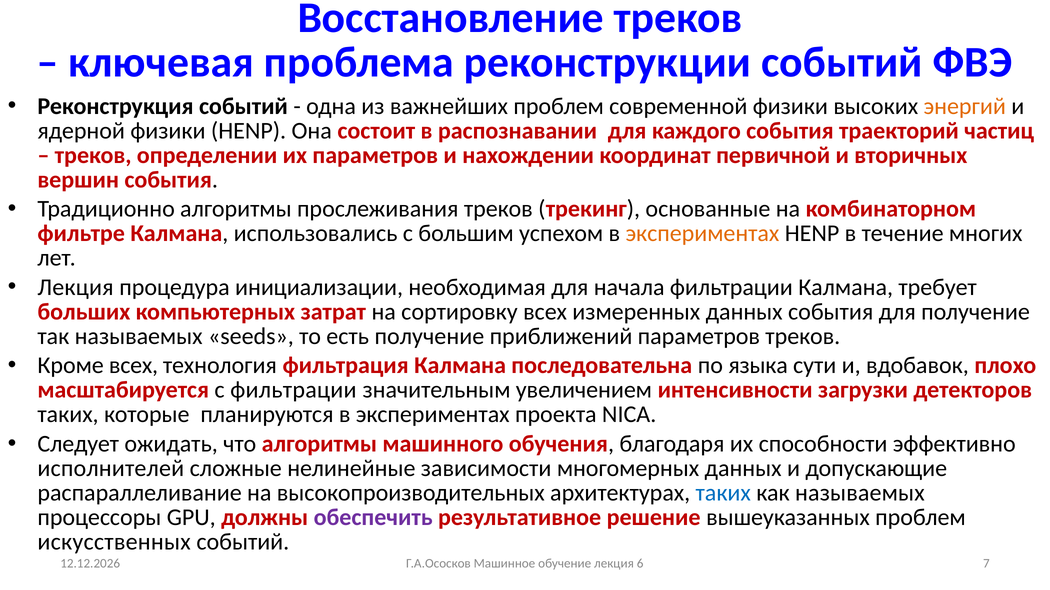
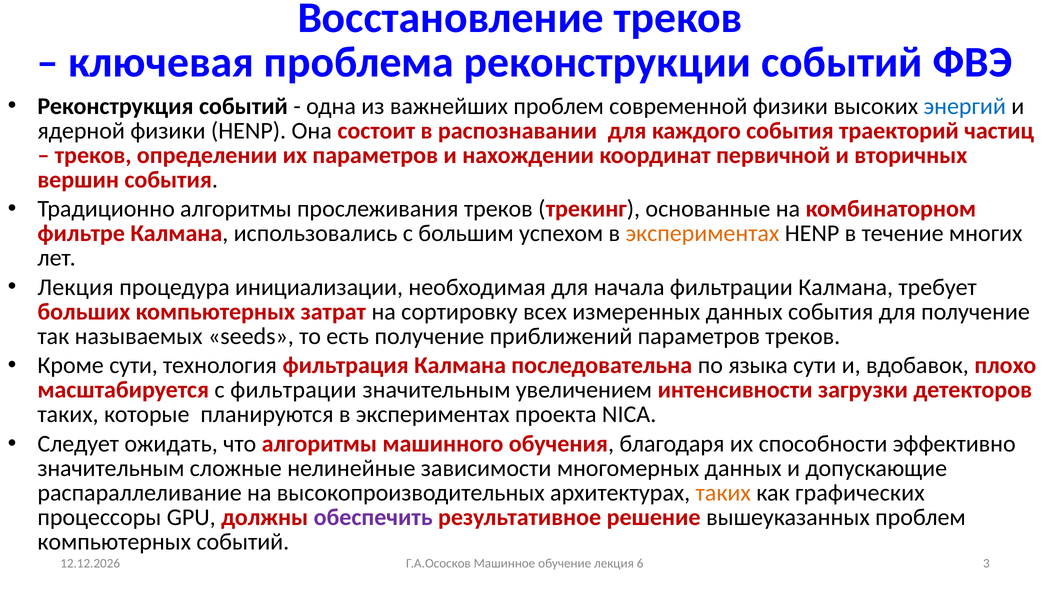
энергий colour: orange -> blue (965, 106)
Кроме всех: всех -> сути (134, 366)
исполнителей: исполнителей -> значительным (111, 469)
таких colour: blue -> orange (723, 493)
как называемых: называемых -> графических (860, 493)
искусственных: искусственных -> компьютерных (114, 542)
7: 7 -> 3 (986, 564)
